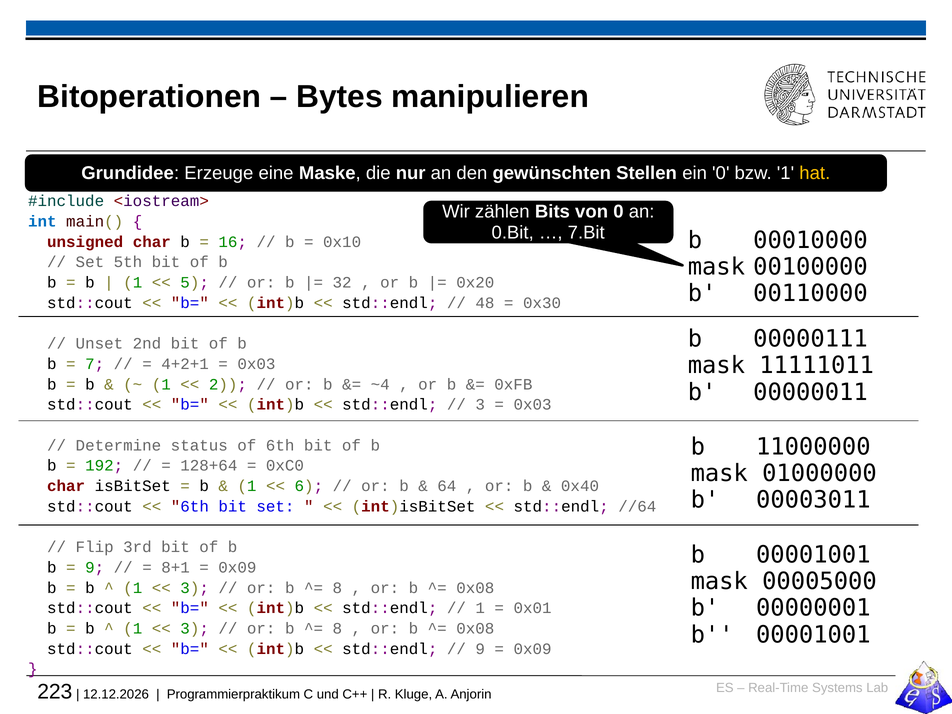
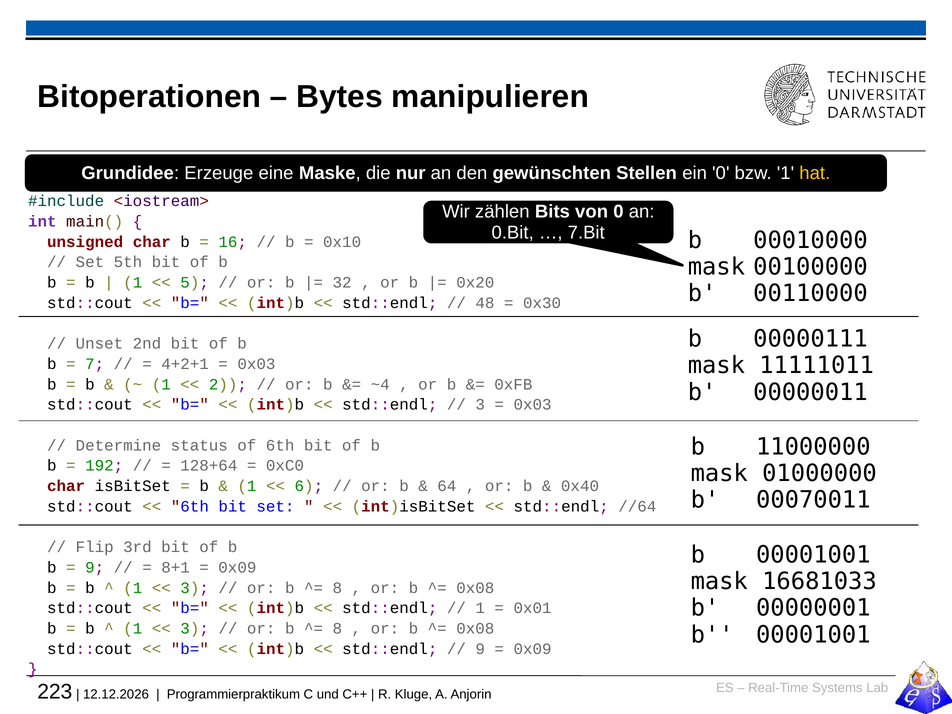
int colour: blue -> purple (42, 222)
00003011: 00003011 -> 00070011 (813, 500)
00005000: 00005000 -> 16681033 (819, 582)
